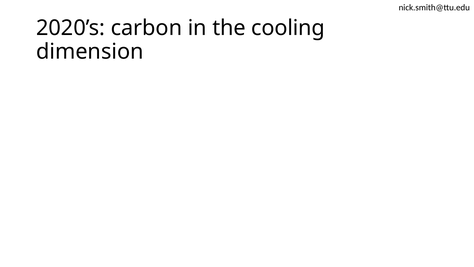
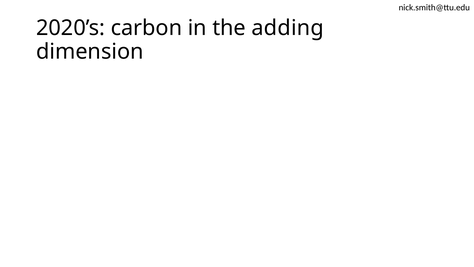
cooling: cooling -> adding (288, 28)
